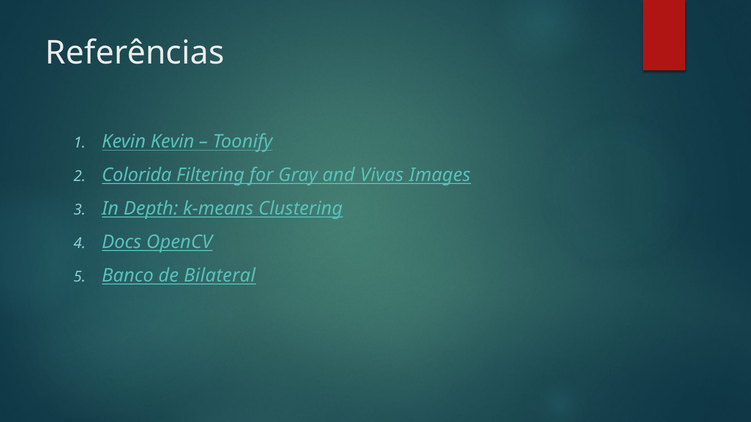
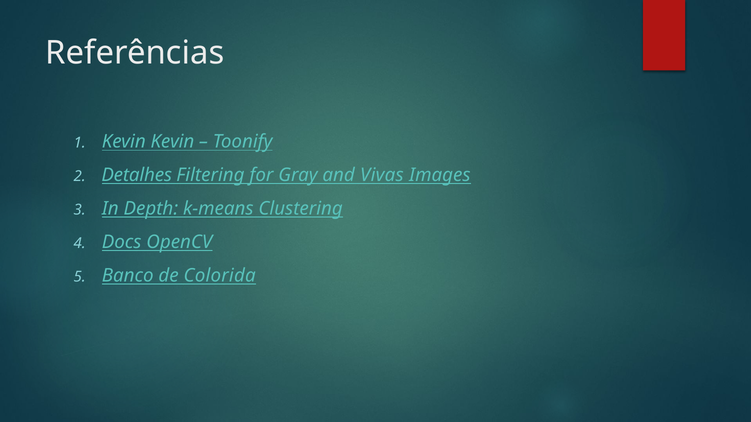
Colorida: Colorida -> Detalhes (137, 175)
Bilateral: Bilateral -> Colorida (220, 276)
